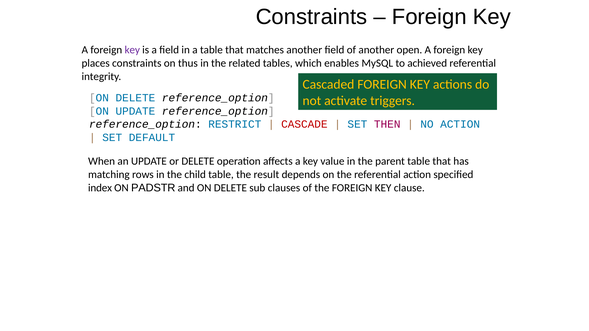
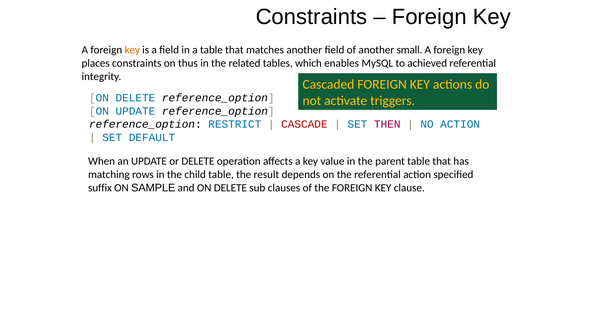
key colour: purple -> orange (132, 50)
open: open -> small (409, 50)
index: index -> suffix (100, 188)
PADSTR: PADSTR -> SAMPLE (153, 188)
